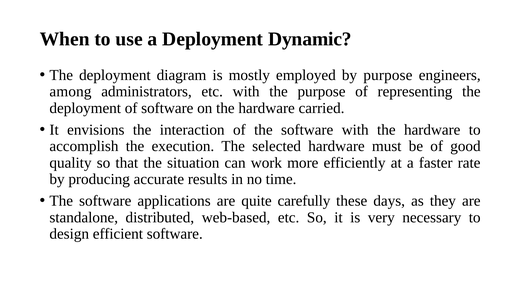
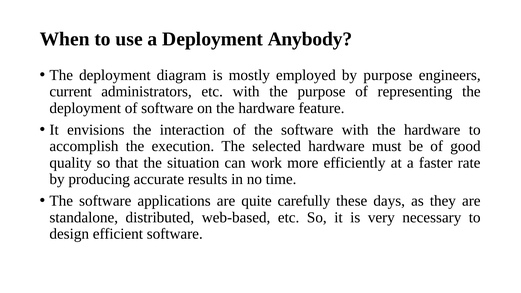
Dynamic: Dynamic -> Anybody (310, 39)
among: among -> current (71, 92)
carried: carried -> feature (322, 108)
